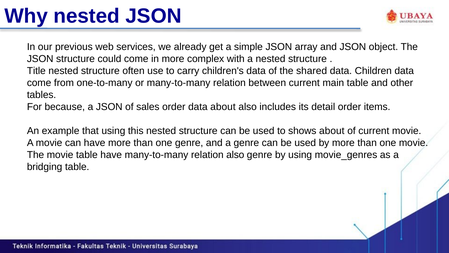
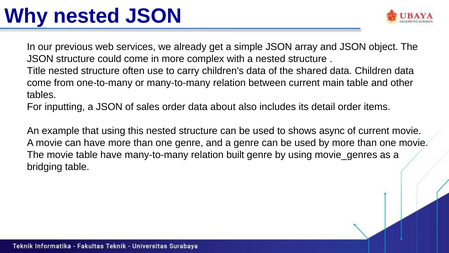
because: because -> inputting (65, 107)
shows about: about -> async (332, 131)
relation also: also -> built (235, 155)
